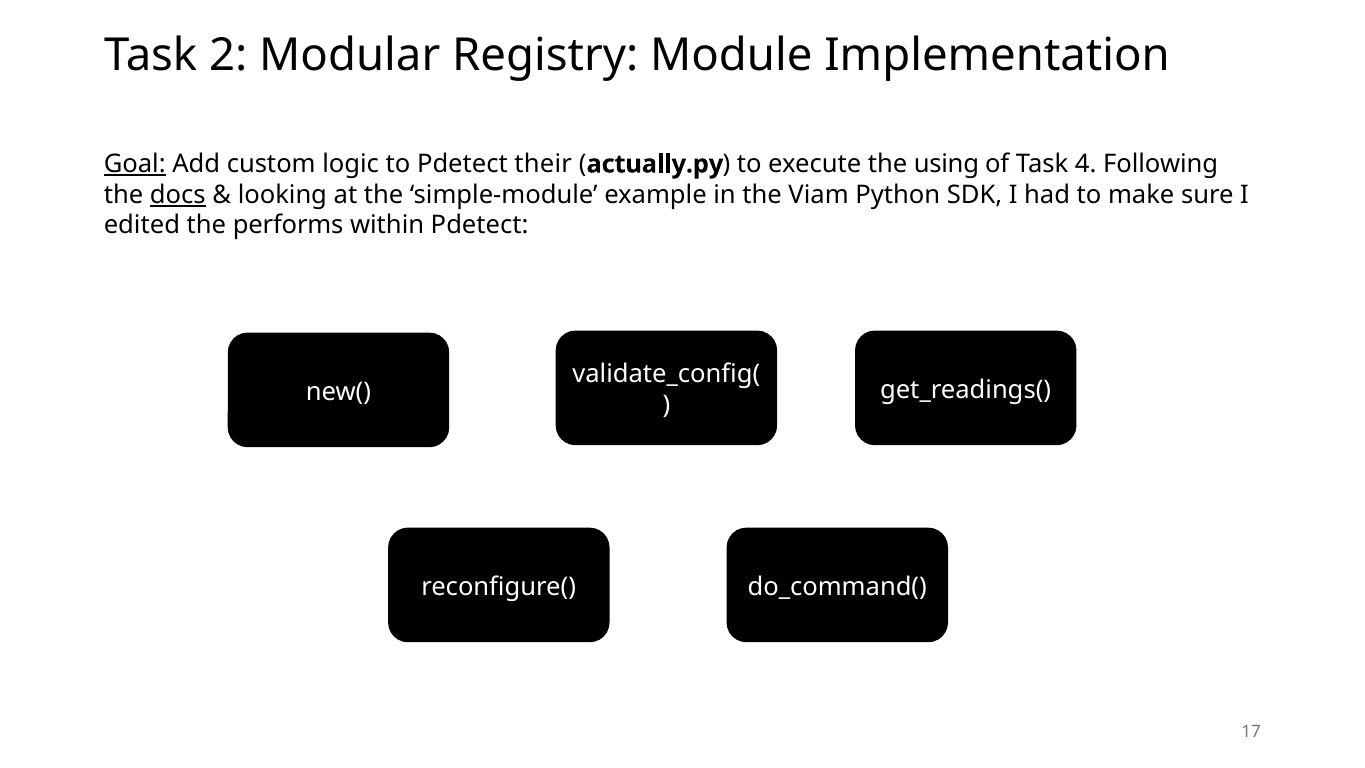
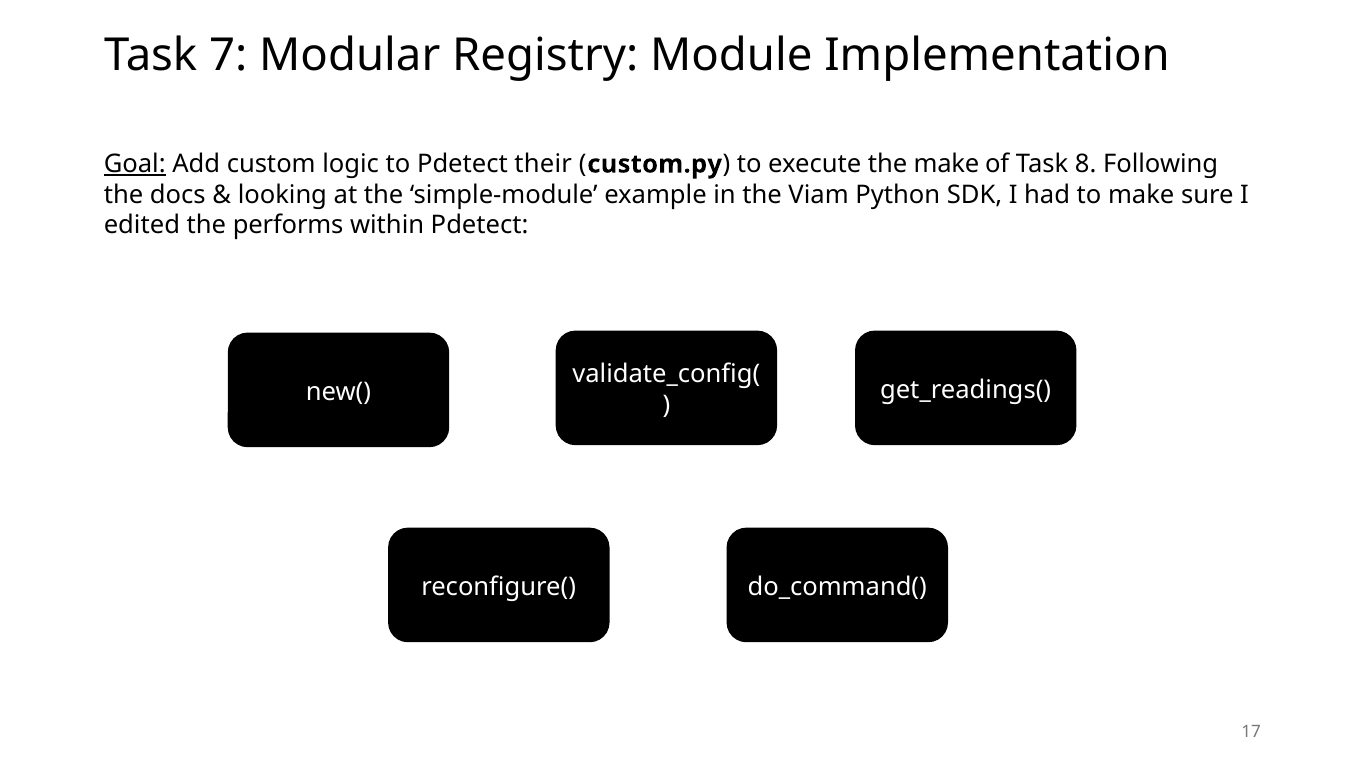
2: 2 -> 7 (228, 55)
actually.py: actually.py -> custom.py (655, 164)
the using: using -> make (946, 164)
4: 4 -> 8 (1086, 164)
docs underline: present -> none (178, 195)
